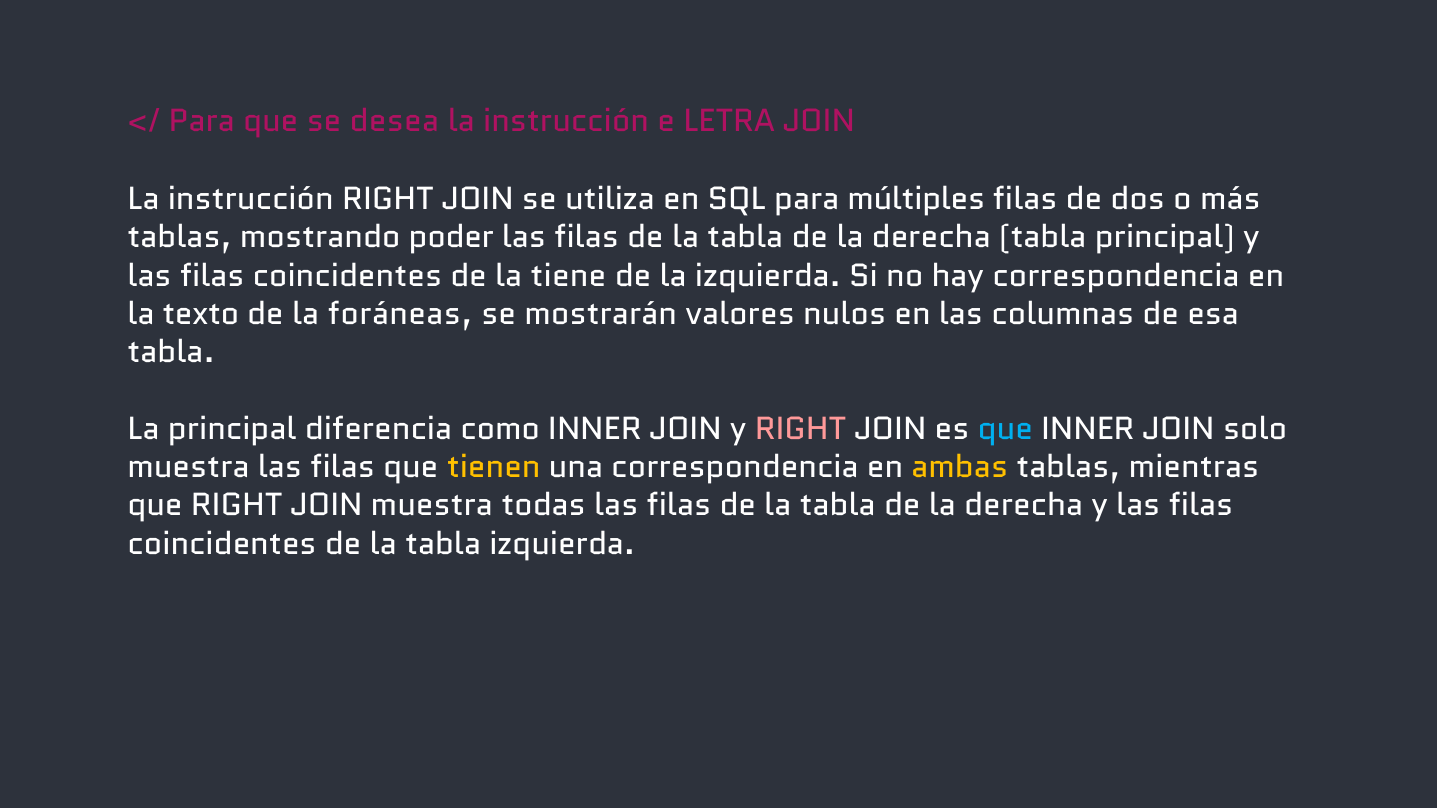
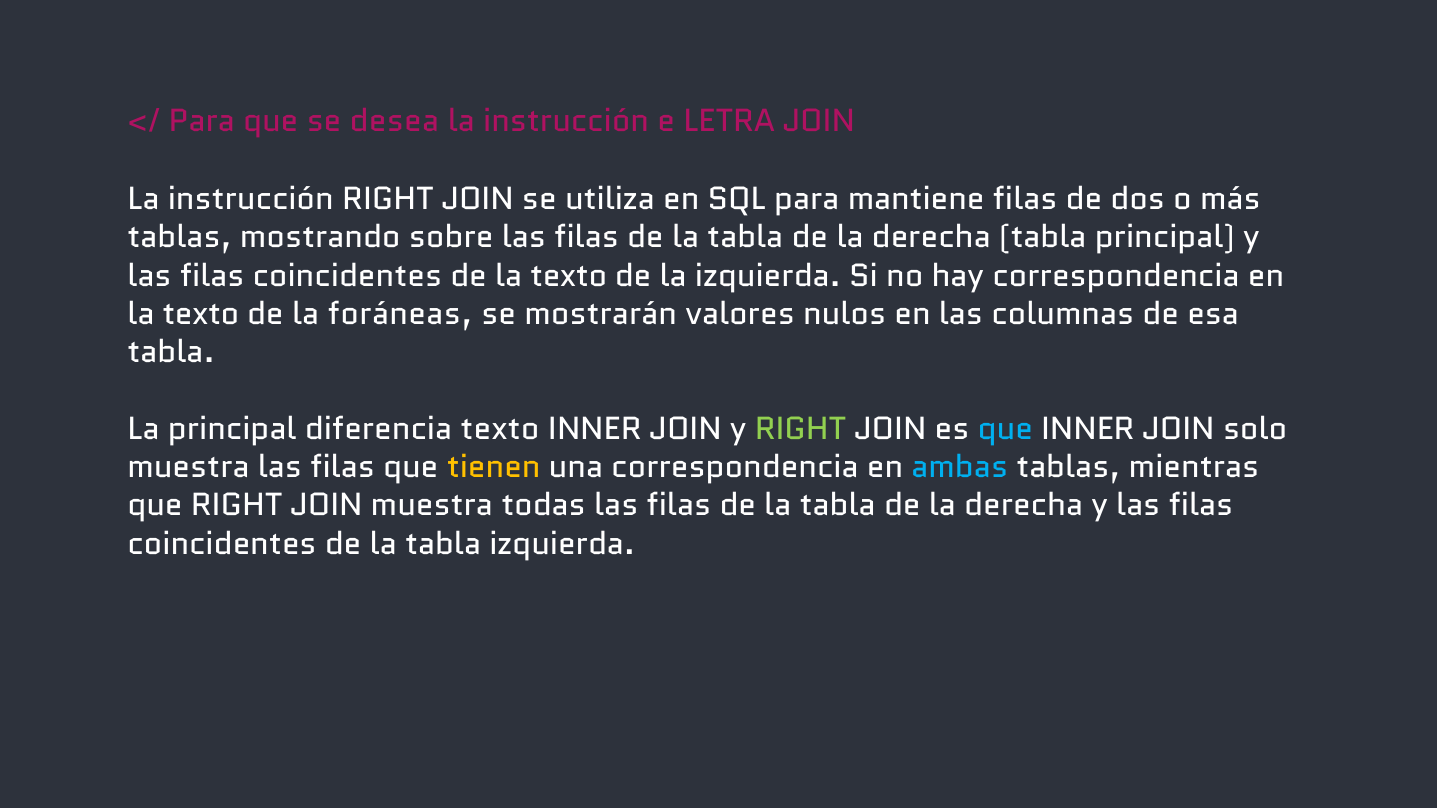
múltiples: múltiples -> mantiene (916, 199)
poder: poder -> sobre (451, 237)
de la tiene: tiene -> texto (569, 276)
diferencia como: como -> texto (500, 429)
RIGHT colour: pink -> light green (801, 429)
ambas colour: yellow -> light blue (960, 467)
